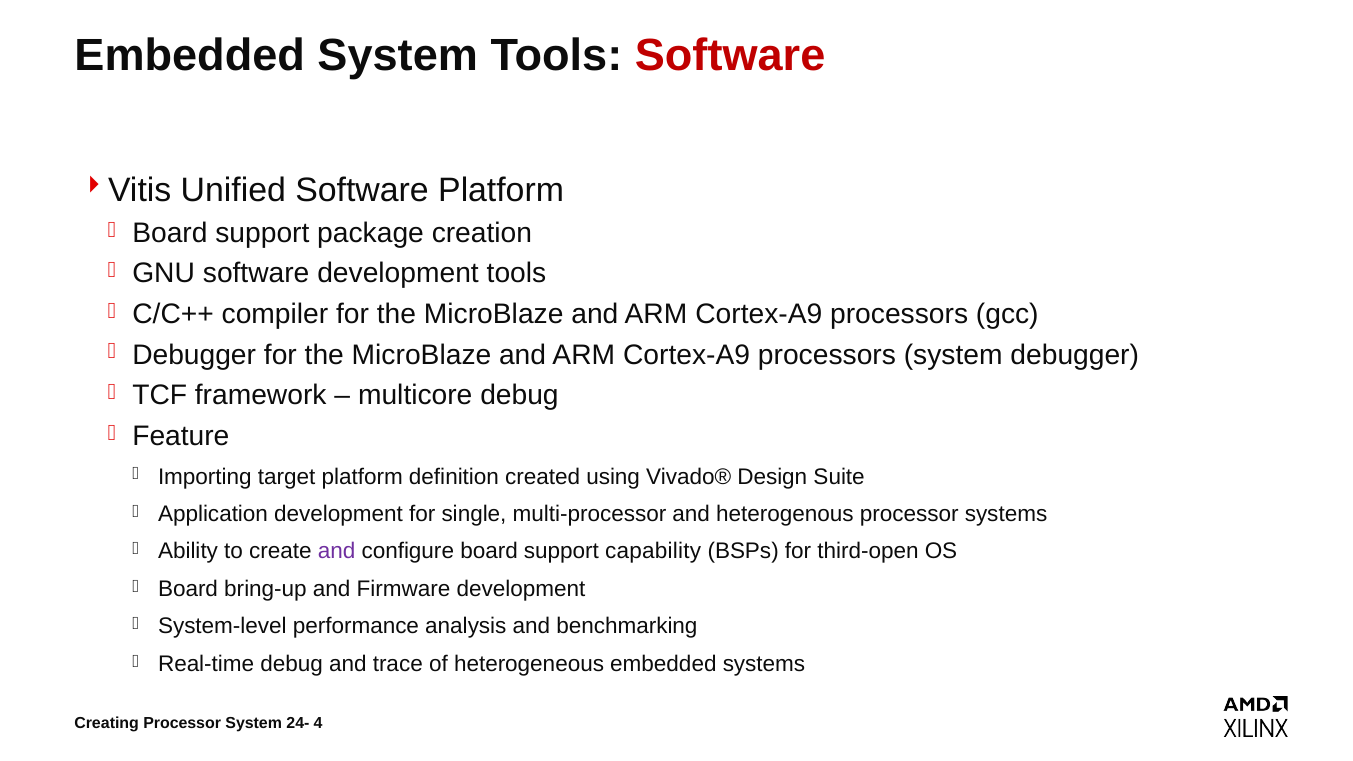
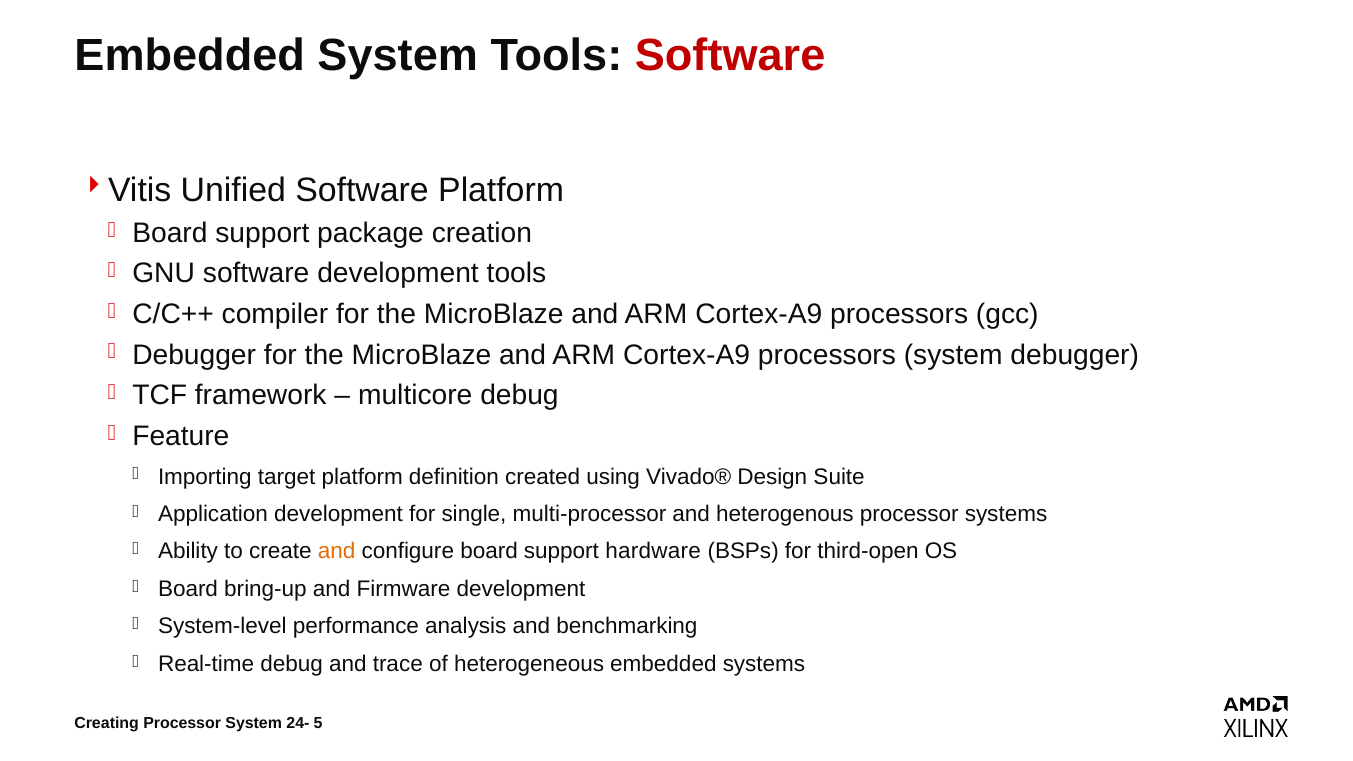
and colour: purple -> orange (337, 552)
capability: capability -> hardware (653, 552)
4: 4 -> 5 (318, 723)
